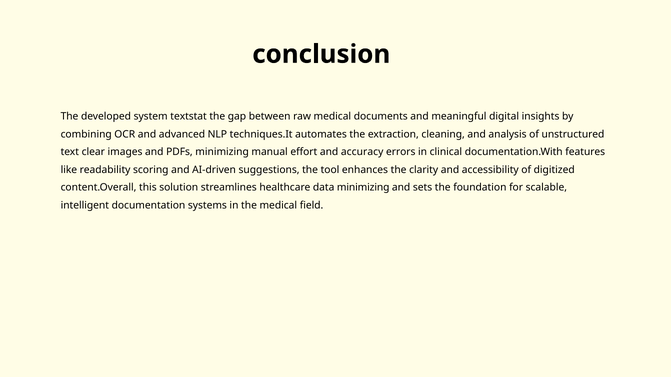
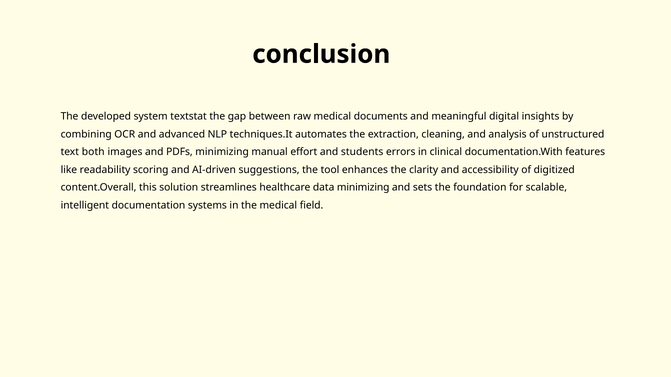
clear: clear -> both (93, 152)
accuracy: accuracy -> students (362, 152)
